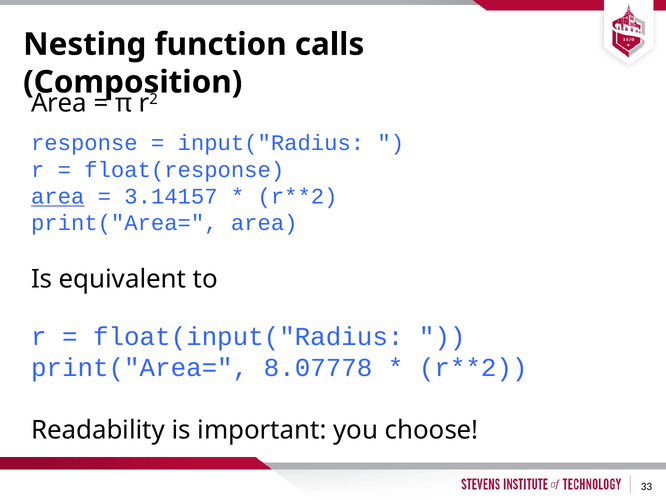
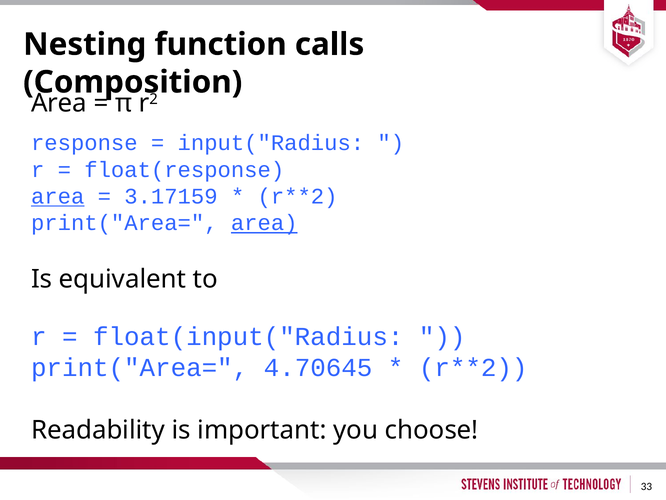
3.14157: 3.14157 -> 3.17159 (171, 196)
area underline: none -> present (264, 223)
8.07778: 8.07778 -> 4.70645 (318, 368)
